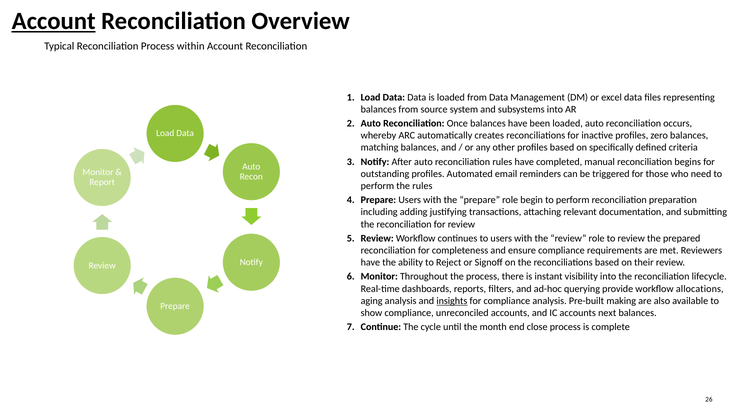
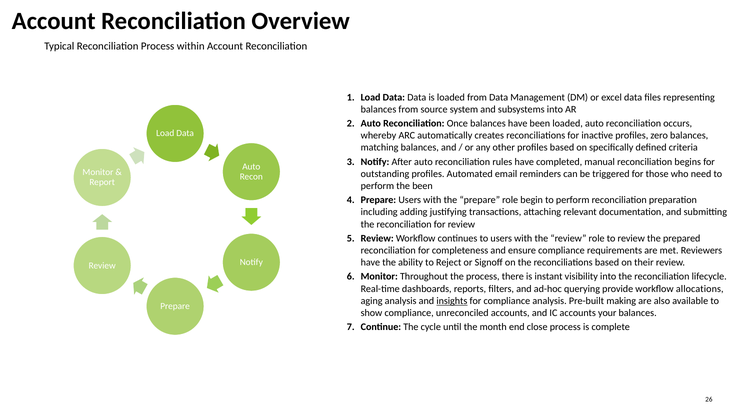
Account underline: present -> none (54, 21)
the rules: rules -> been (422, 186)
next: next -> your (607, 313)
